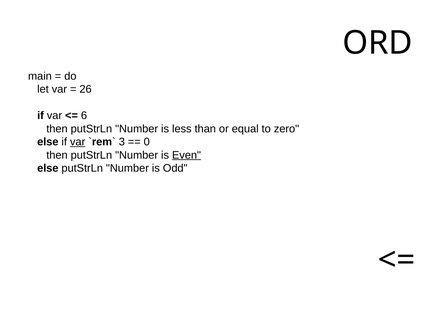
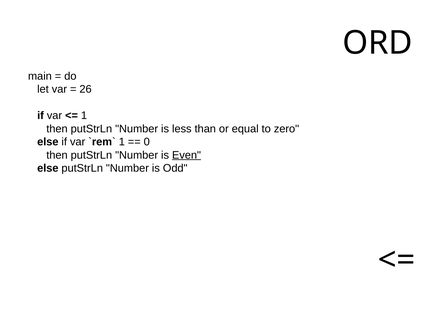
6: 6 -> 1 (84, 116)
var underline: present -> none (78, 142)
3: 3 -> 1 (122, 142)
